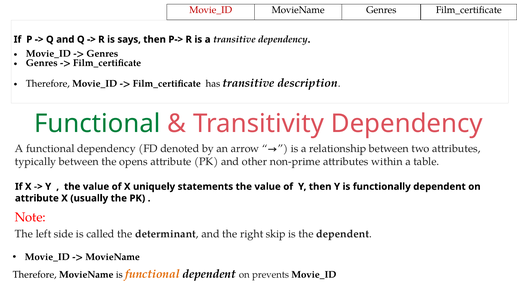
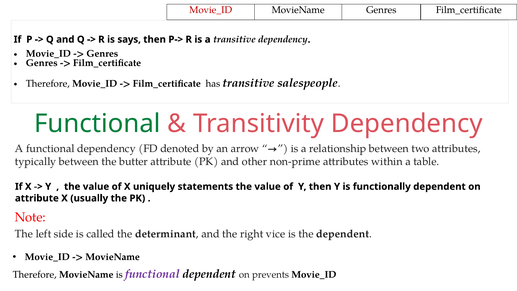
description: description -> salespeople (308, 83)
opens: opens -> butter (134, 161)
skip: skip -> vice (276, 234)
functional colour: orange -> purple (152, 274)
